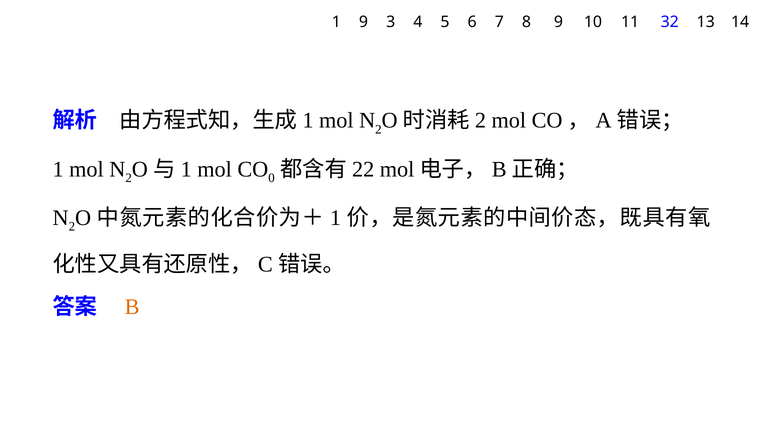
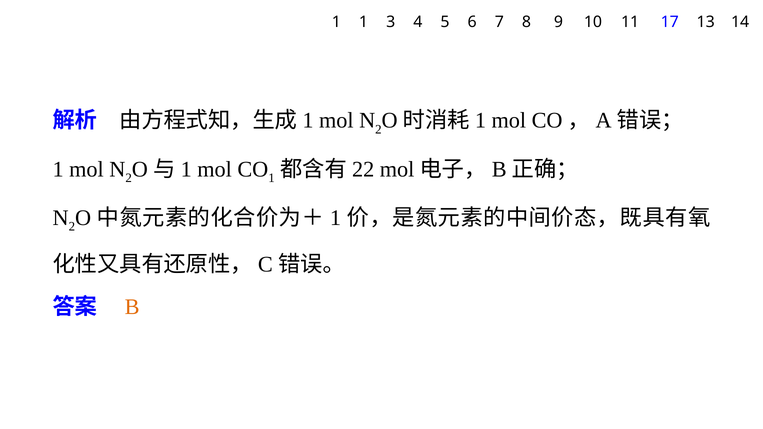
1 9: 9 -> 1 (364, 22)
32: 32 -> 17 (670, 22)
2: 2 -> 1 (481, 121)
0: 0 -> 1 (272, 178)
